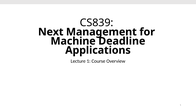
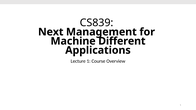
Deadline: Deadline -> Different (122, 41)
